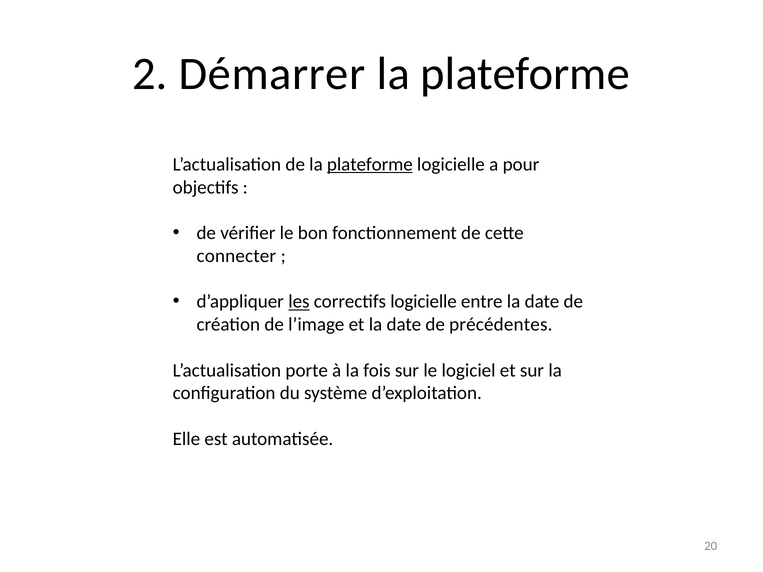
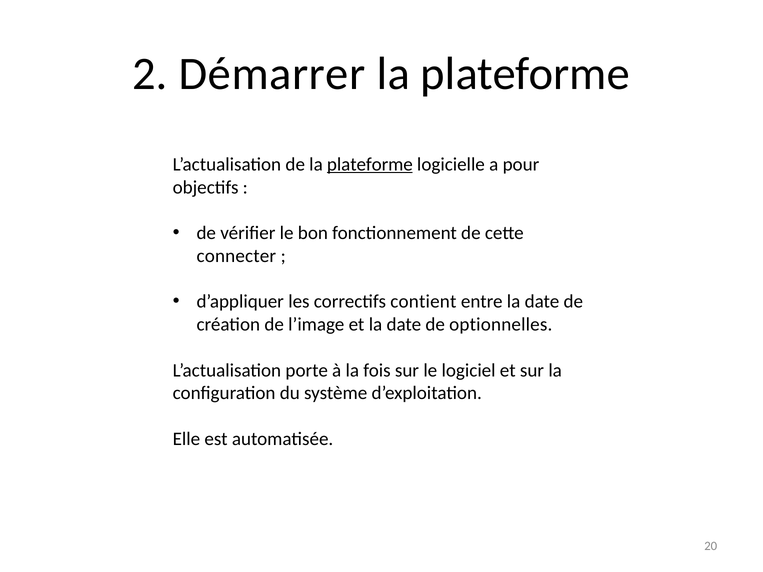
les underline: present -> none (299, 302)
correctifs logicielle: logicielle -> contient (423, 302)
précédentes: précédentes -> optionnelles (501, 325)
